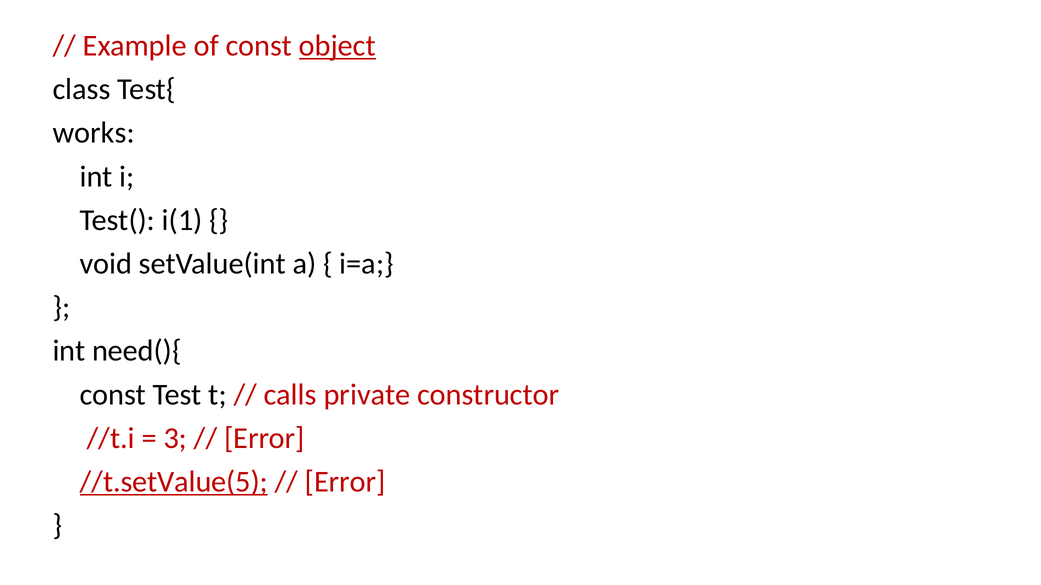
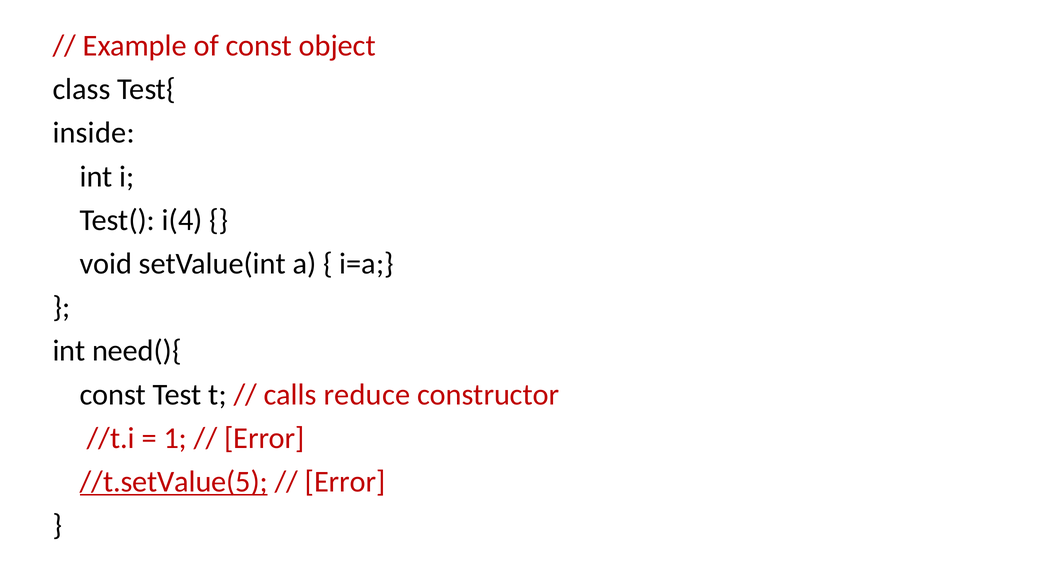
object underline: present -> none (337, 46)
works: works -> inside (94, 133)
i(1: i(1 -> i(4 (182, 220)
private: private -> reduce (367, 395)
3: 3 -> 1 (175, 439)
